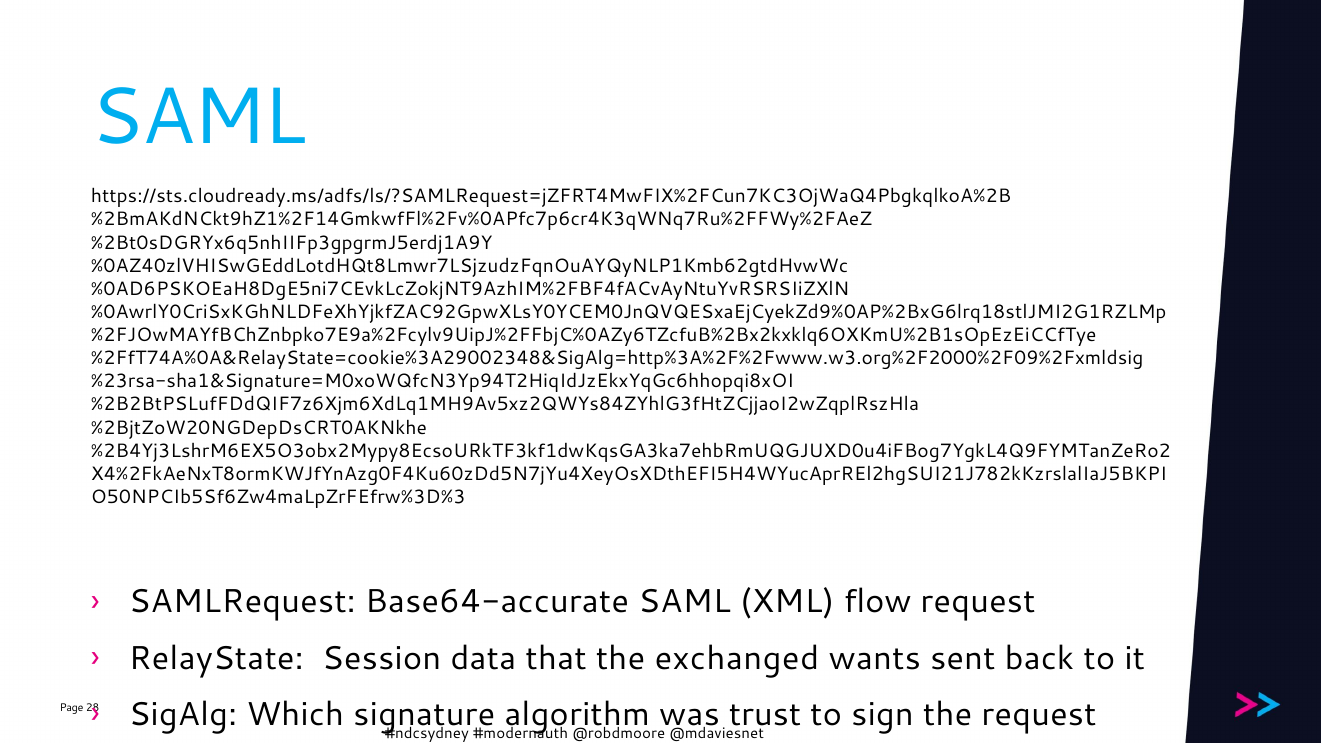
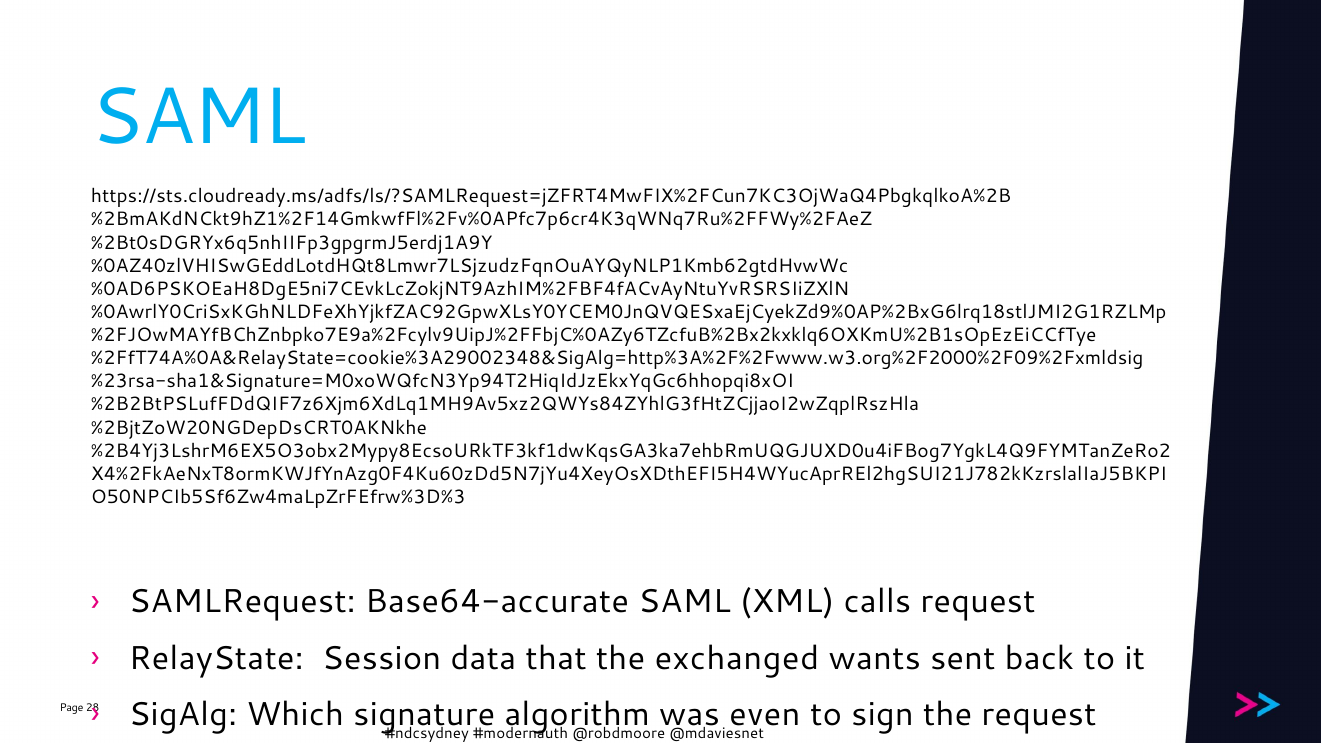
flow: flow -> calls (877, 602)
trust: trust -> even (765, 715)
